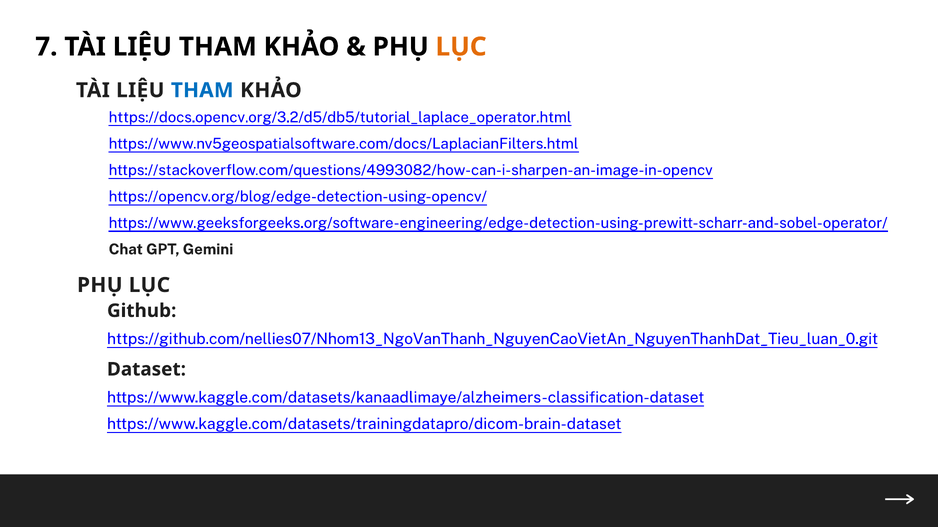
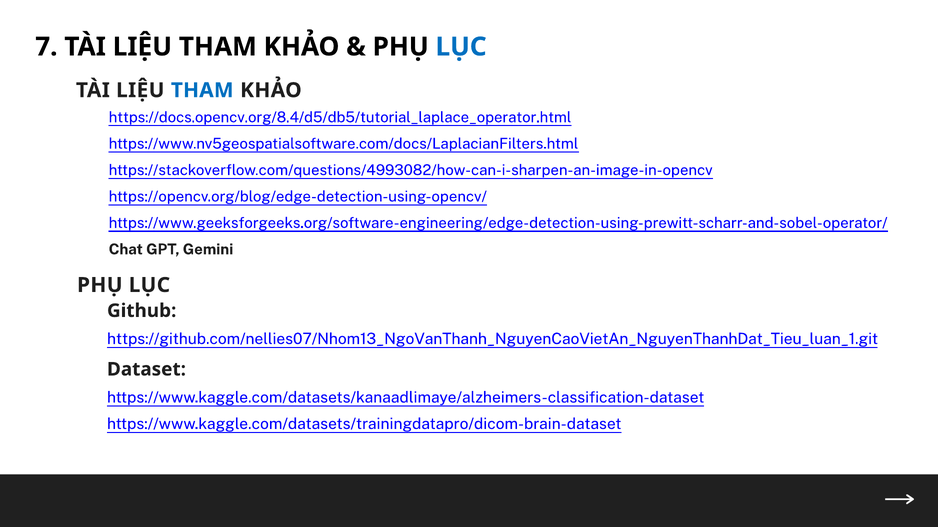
LỤC colour: orange -> blue (461, 47)
https://docs.opencv.org/3.2/d5/db5/tutorial_laplace_operator.html: https://docs.opencv.org/3.2/d5/db5/tutorial_laplace_operator.html -> https://docs.opencv.org/8.4/d5/db5/tutorial_laplace_operator.html (340, 117)
https://github.com/nellies07/Nhom13_NgoVanThanh_NguyenCaoVietAn_NguyenThanhDat_Tieu_luan_0.git: https://github.com/nellies07/Nhom13_NgoVanThanh_NguyenCaoVietAn_NguyenThanhDat_Tieu_luan_0.git -> https://github.com/nellies07/Nhom13_NgoVanThanh_NguyenCaoVietAn_NguyenThanhDat_Tieu_luan_1.git (493, 339)
